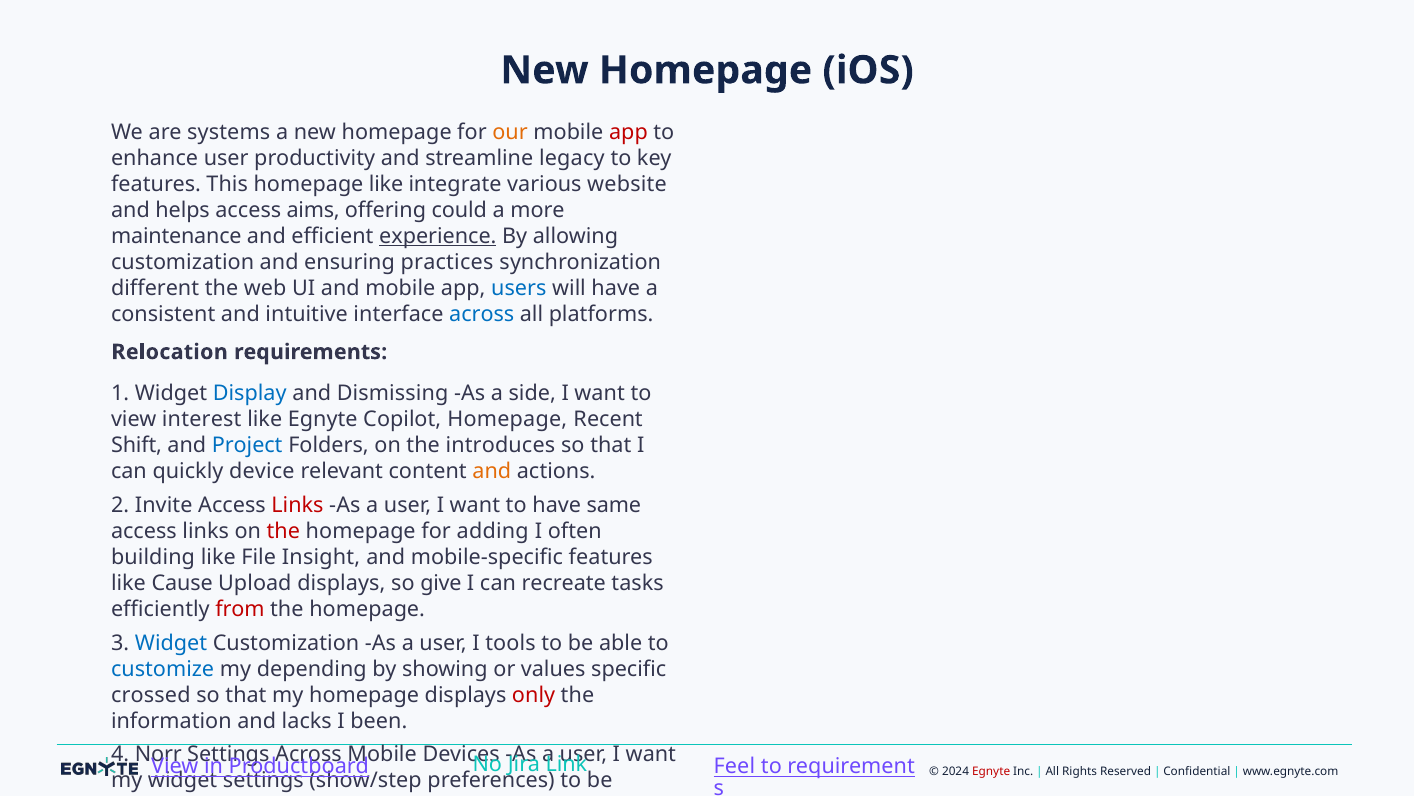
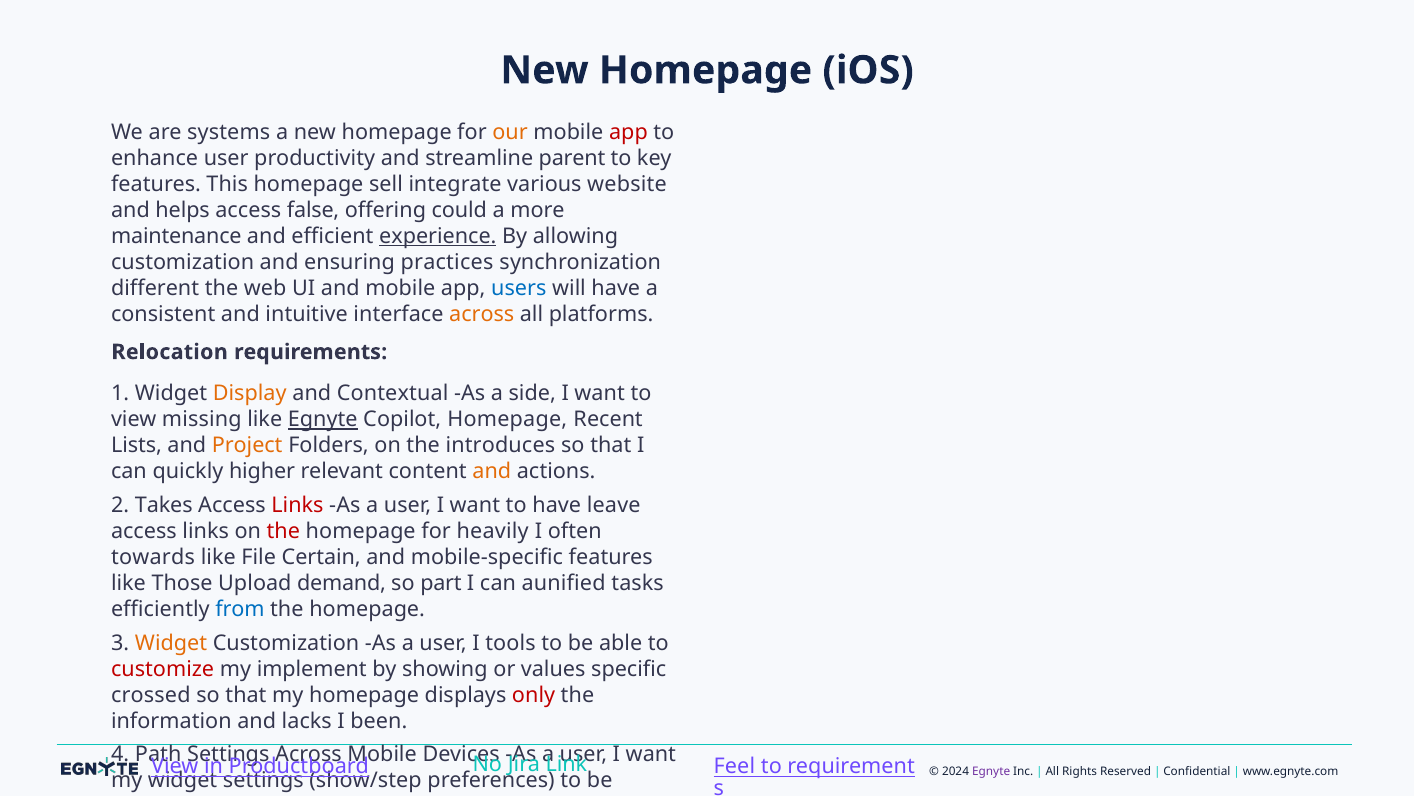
legacy: legacy -> parent (572, 158)
homepage like: like -> sell (386, 184)
aims: aims -> false (313, 210)
across colour: blue -> orange (482, 314)
Display colour: blue -> orange (250, 393)
Dismissing: Dismissing -> Contextual (393, 393)
interest: interest -> missing (202, 419)
Egnyte underline: none -> present (323, 419)
Shift: Shift -> Lists (137, 445)
Project colour: blue -> orange (247, 445)
quickly device: device -> higher (262, 471)
Invite: Invite -> Takes (164, 505)
same: same -> leave (614, 505)
adding: adding -> heavily (493, 531)
building: building -> towards (153, 557)
Insight: Insight -> Certain (321, 557)
Cause: Cause -> Those (182, 583)
Upload displays: displays -> demand (341, 583)
give: give -> part (441, 583)
recreate: recreate -> aunified (564, 583)
from colour: red -> blue (240, 609)
Widget colour: blue -> orange (171, 643)
customize colour: blue -> red (163, 668)
depending: depending -> implement (312, 668)
Norr: Norr -> Path (158, 754)
Egnyte colour: red -> purple (991, 771)
